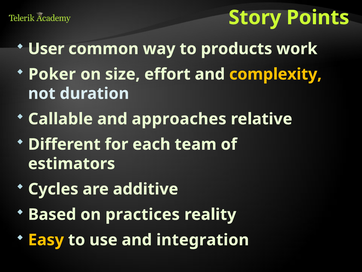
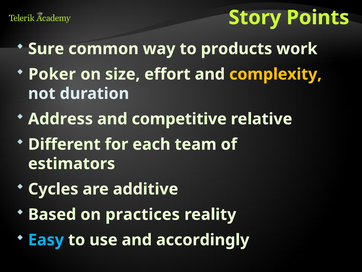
User: User -> Sure (46, 49)
Callable: Callable -> Address (61, 119)
approaches: approaches -> competitive (179, 119)
Easy colour: yellow -> light blue (46, 240)
integration: integration -> accordingly (203, 240)
